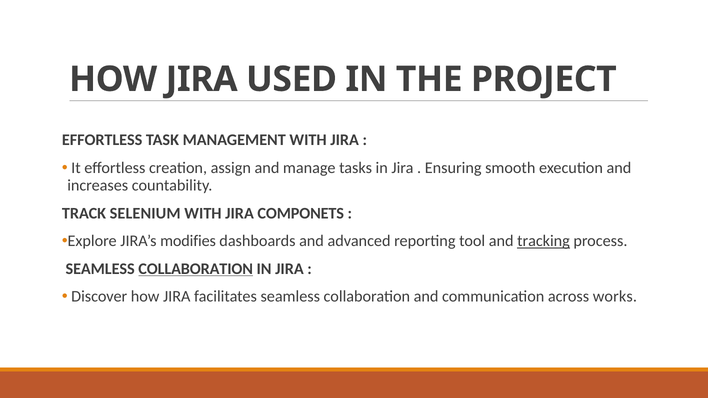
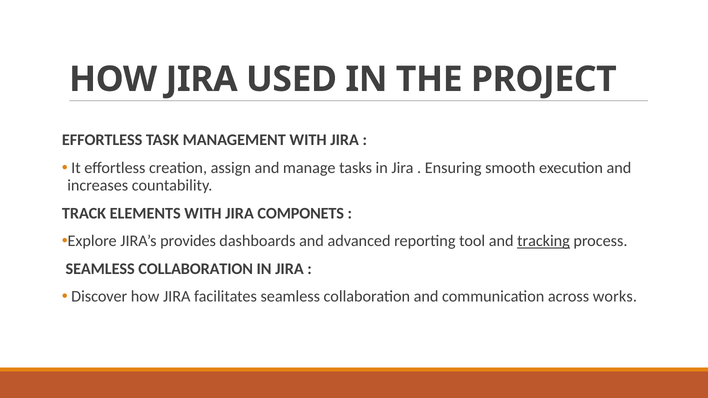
SELENIUM: SELENIUM -> ELEMENTS (145, 213)
modifies: modifies -> provides (188, 241)
COLLABORATION underline: present -> none (196, 269)
